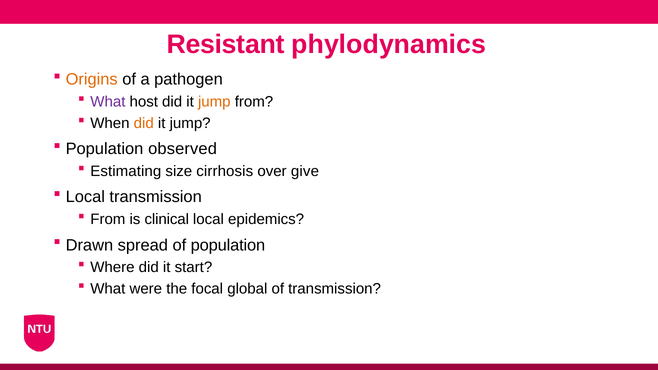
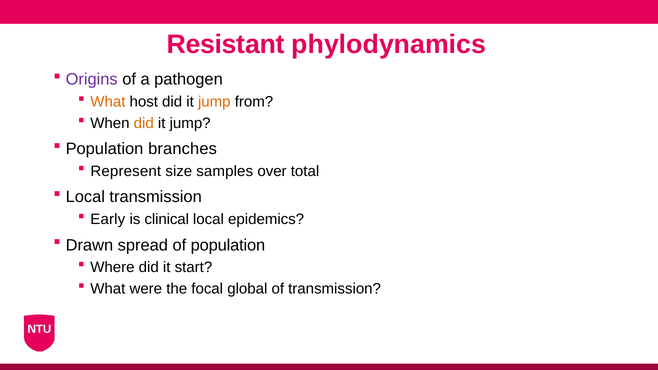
Origins colour: orange -> purple (92, 79)
What colour: purple -> orange (108, 102)
observed: observed -> branches (183, 149)
Estimating: Estimating -> Represent (126, 171)
cirrhosis: cirrhosis -> samples (225, 171)
give: give -> total (305, 171)
From: From -> Early (108, 219)
